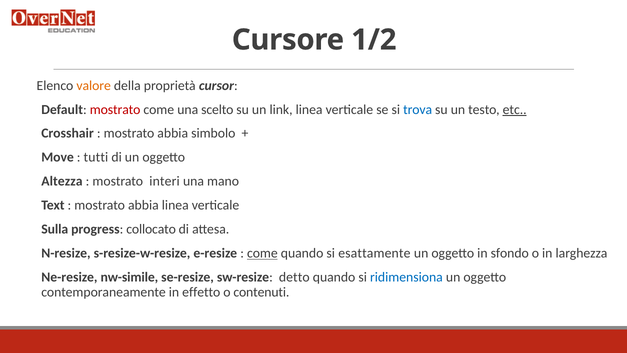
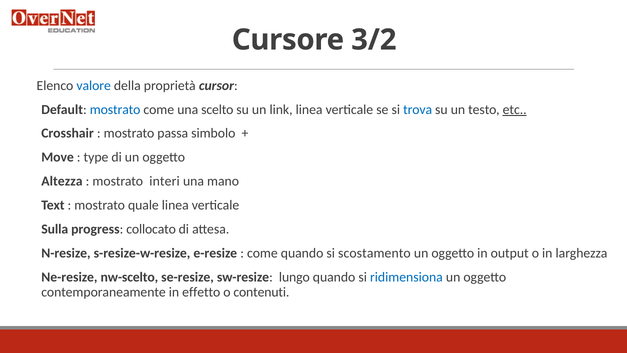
1/2: 1/2 -> 3/2 (374, 40)
valore colour: orange -> blue (94, 85)
mostrato colour: red -> blue (115, 109)
abbia: abbia -> passa (173, 133)
tutti: tutti -> type (96, 157)
abbia: abbia -> quale (143, 205)
come underline: present -> none (262, 253)
esattamente: esattamente -> scostamento (374, 253)
sfondo: sfondo -> output (510, 253)
nw-simile: nw-simile -> nw-scelto (129, 277)
detto: detto -> lungo (294, 277)
